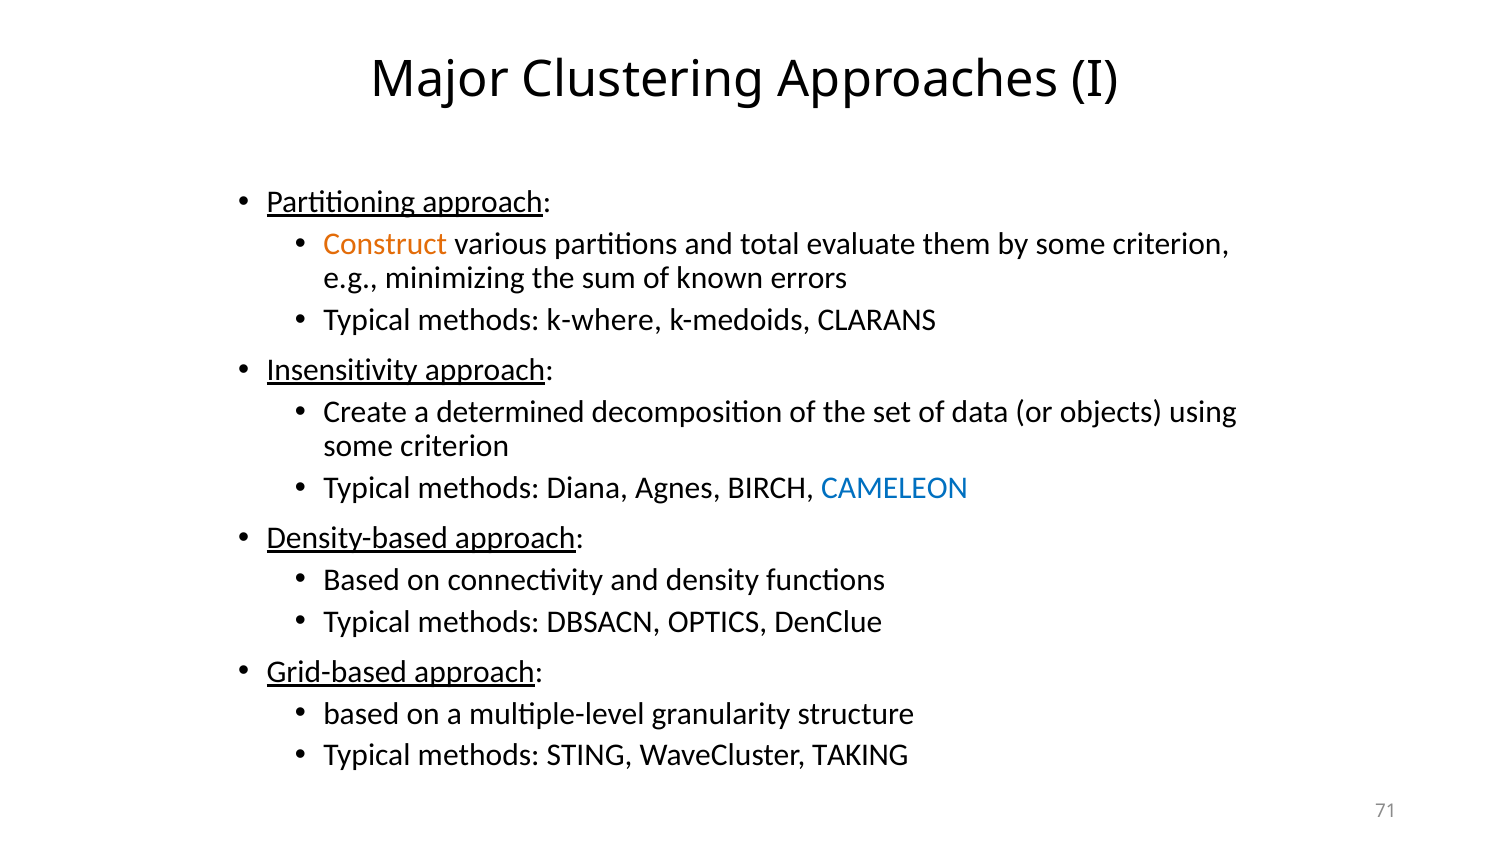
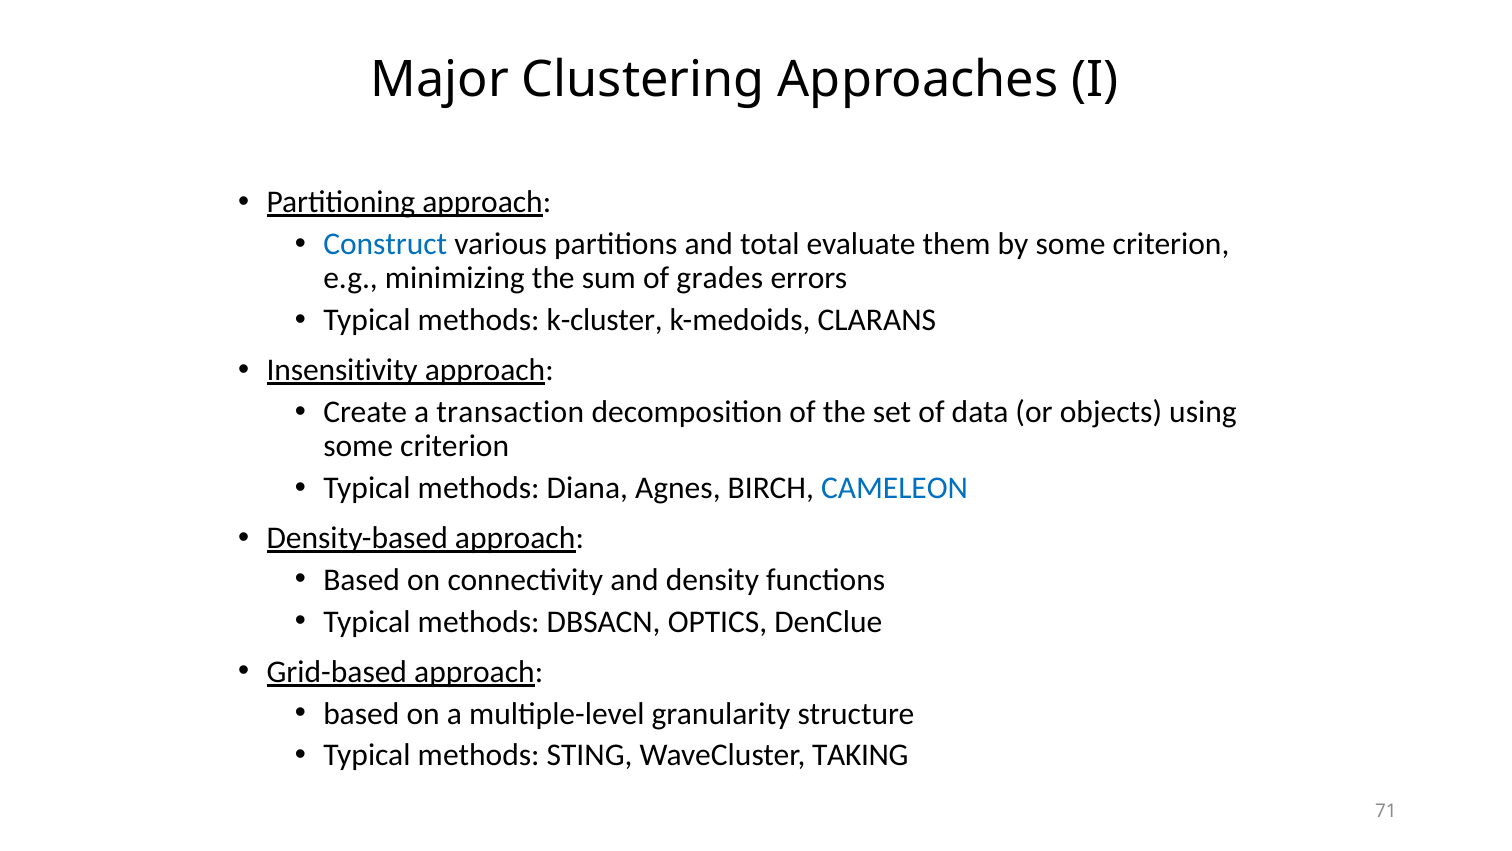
Construct colour: orange -> blue (385, 244)
known: known -> grades (720, 278)
k-where: k-where -> k-cluster (605, 320)
determined: determined -> transaction (510, 412)
